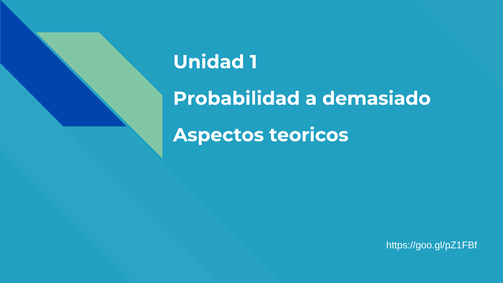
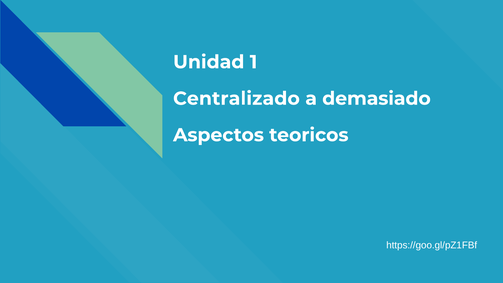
Probabilidad: Probabilidad -> Centralizado (236, 99)
